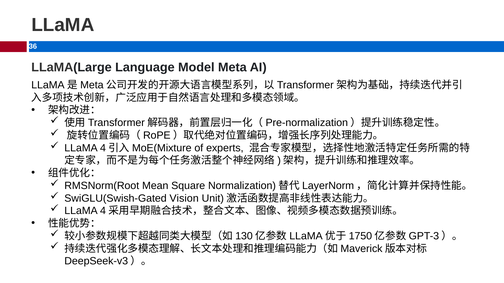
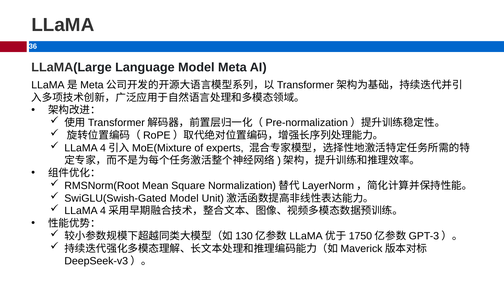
Vision: Vision -> Model (184, 199)
